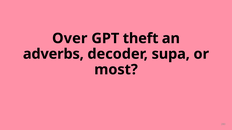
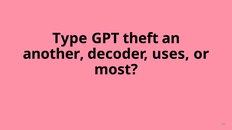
Over: Over -> Type (70, 39)
adverbs: adverbs -> another (53, 54)
supa: supa -> uses (171, 54)
